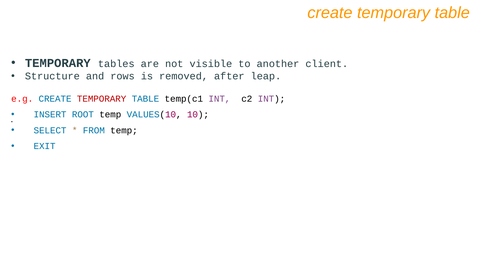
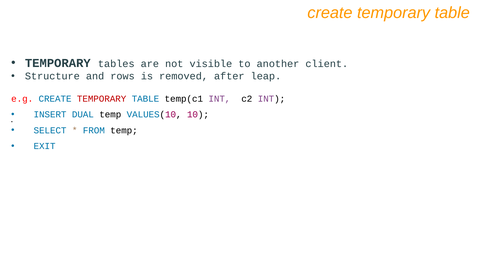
ROOT: ROOT -> DUAL (83, 115)
